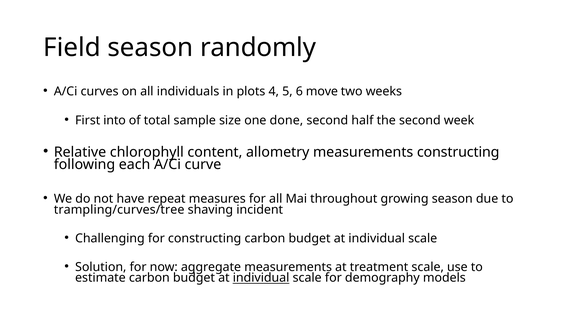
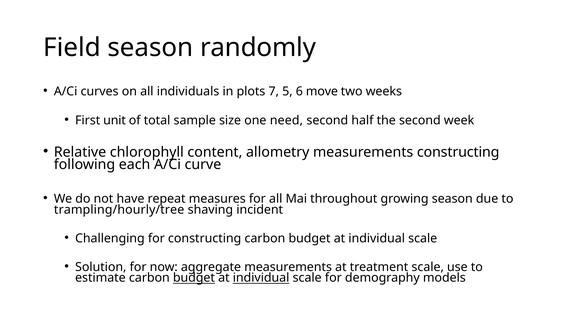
4: 4 -> 7 (274, 92)
into: into -> unit (115, 120)
done: done -> need (286, 120)
trampling/curves/tree: trampling/curves/tree -> trampling/hourly/tree (119, 210)
budget underline: none -> present (194, 278)
